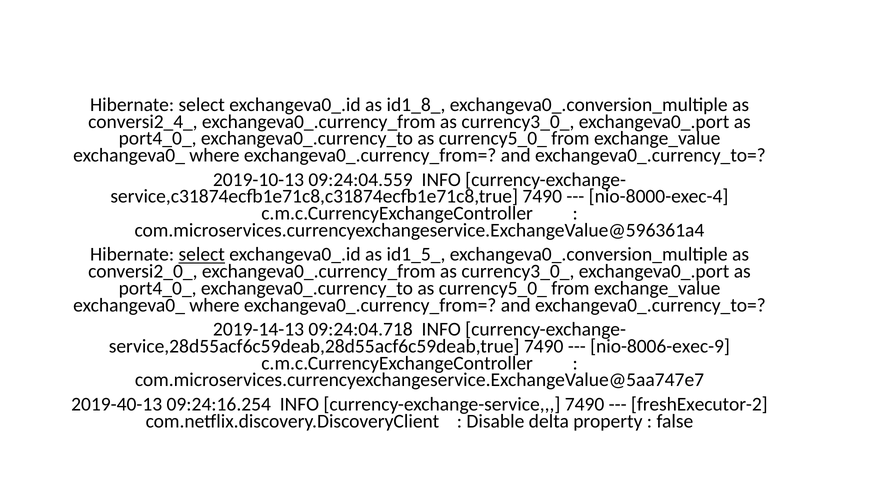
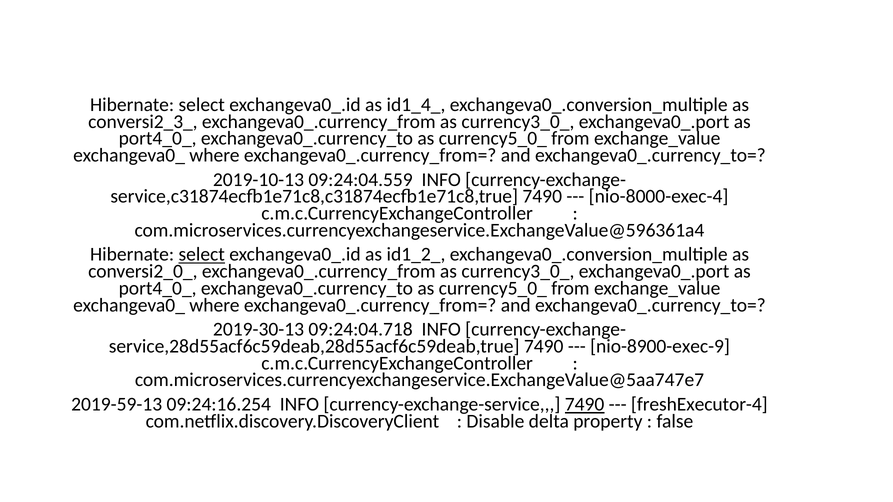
id1_8_: id1_8_ -> id1_4_ (416, 105)
conversi2_4_: conversi2_4_ -> conversi2_3_ (143, 122)
id1_5_: id1_5_ -> id1_2_ (416, 255)
2019-14-13: 2019-14-13 -> 2019-30-13 (259, 330)
nio-8006-exec-9: nio-8006-exec-9 -> nio-8900-exec-9 (660, 346)
2019-40-13: 2019-40-13 -> 2019-59-13 (117, 405)
7490 underline: none -> present (585, 405)
freshExecutor-2: freshExecutor-2 -> freshExecutor-4 (699, 405)
